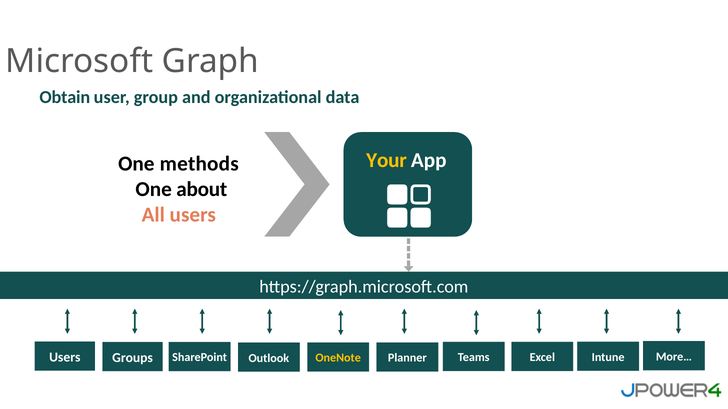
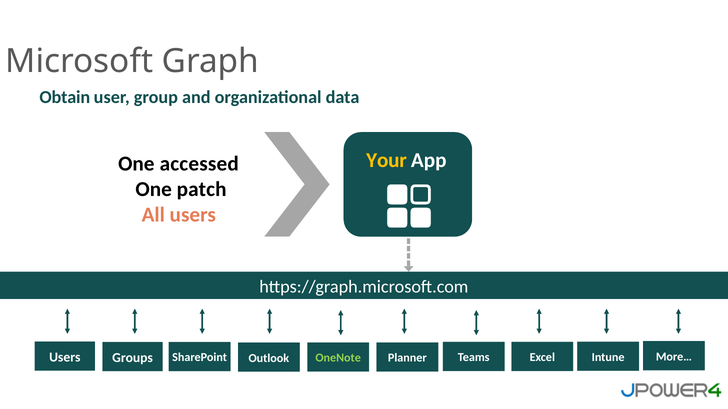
methods: methods -> accessed (199, 164)
about: about -> patch (202, 189)
OneNote colour: yellow -> light green (338, 358)
